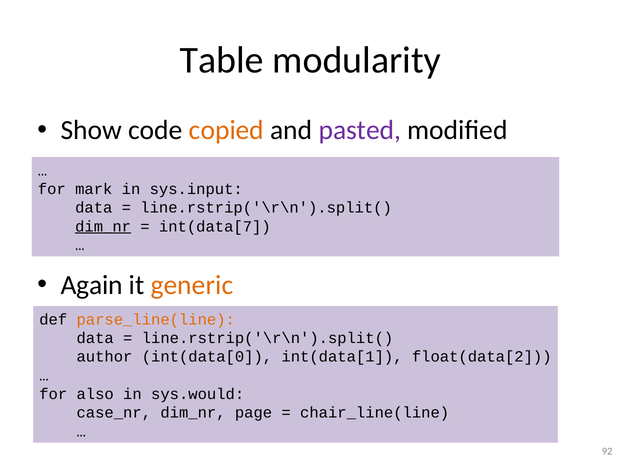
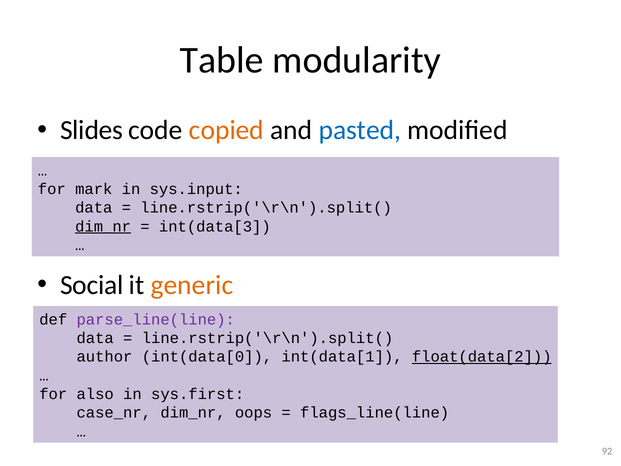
Show: Show -> Slides (91, 130)
pasted colour: purple -> blue (360, 130)
int(data[7: int(data[7 -> int(data[3 (215, 226)
Again: Again -> Social (92, 285)
parse_line(line colour: orange -> purple (156, 319)
float(data[2 underline: none -> present (482, 357)
sys.would: sys.would -> sys.first (198, 394)
page: page -> oops (254, 413)
chair_line(line: chair_line(line -> flags_line(line (375, 413)
